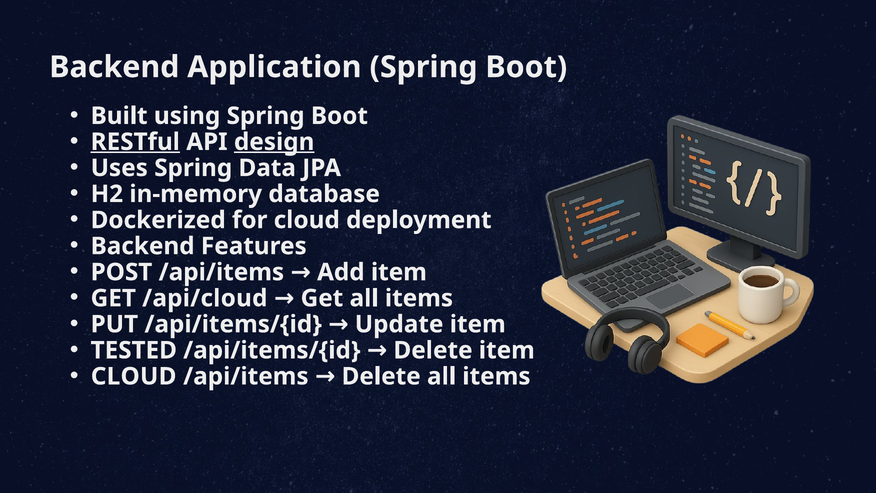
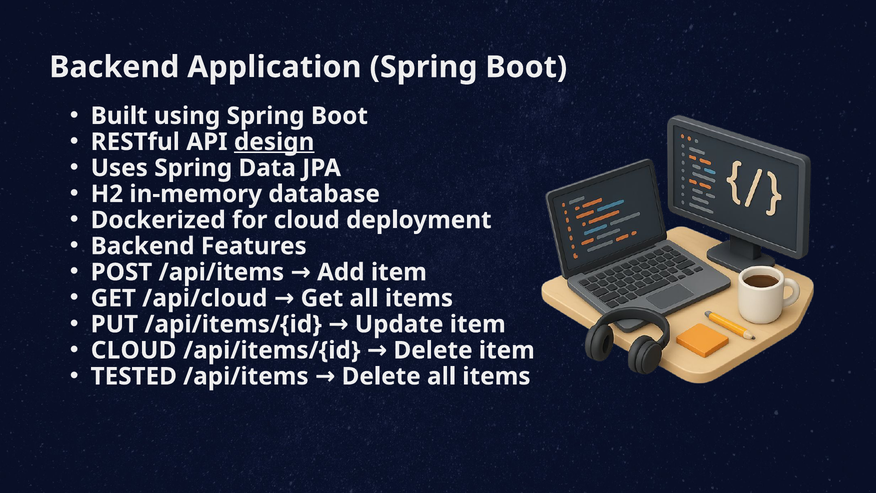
RESTful underline: present -> none (135, 142)
TESTED: TESTED -> CLOUD (134, 350)
CLOUD: CLOUD -> TESTED (134, 376)
